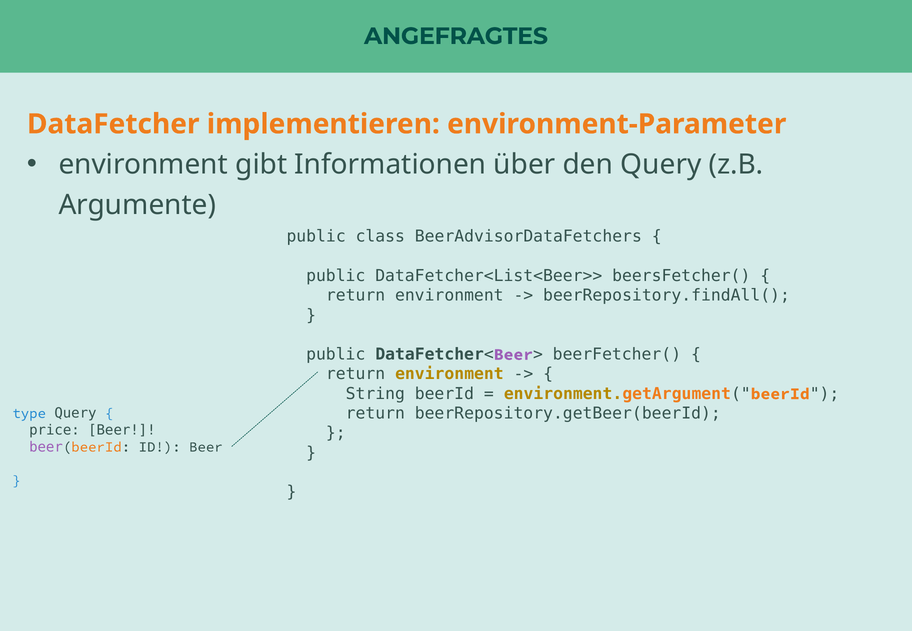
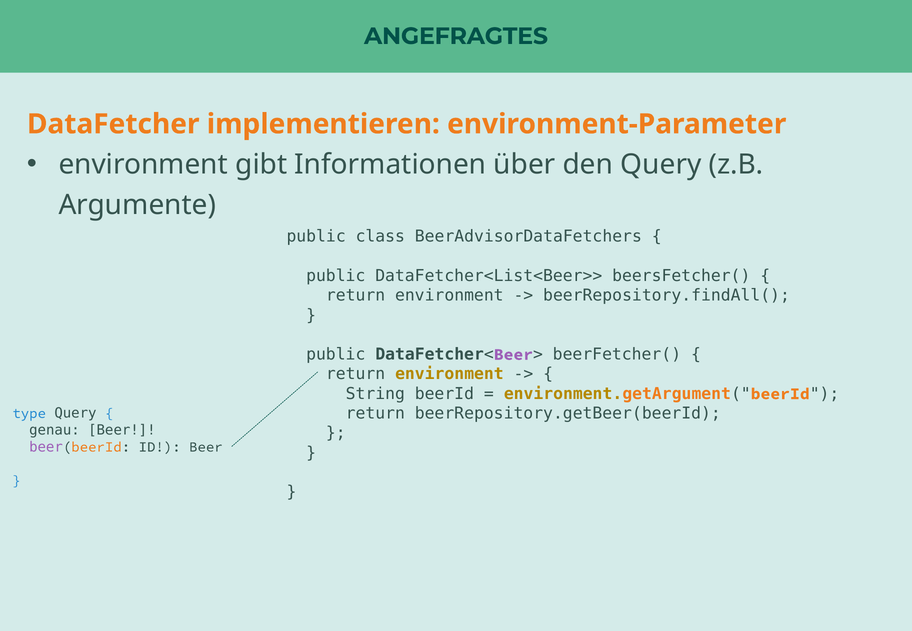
price: price -> genau (54, 430)
